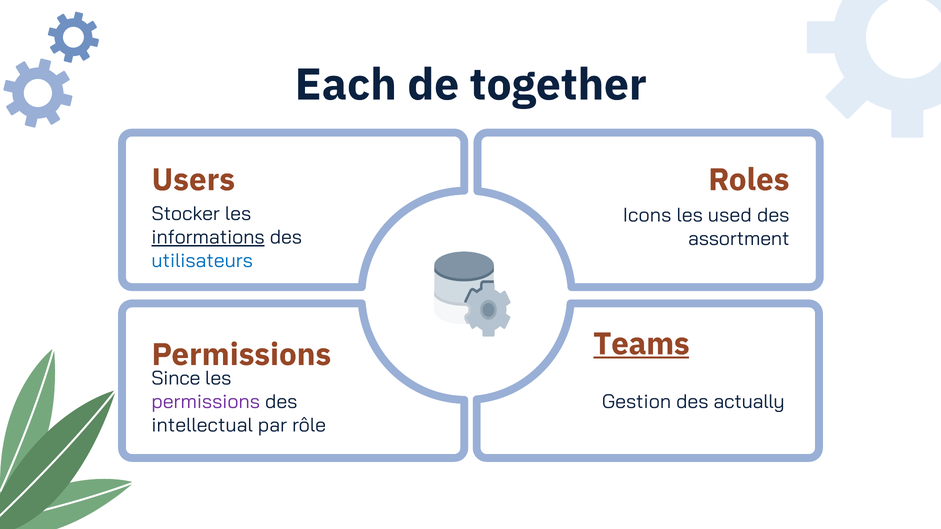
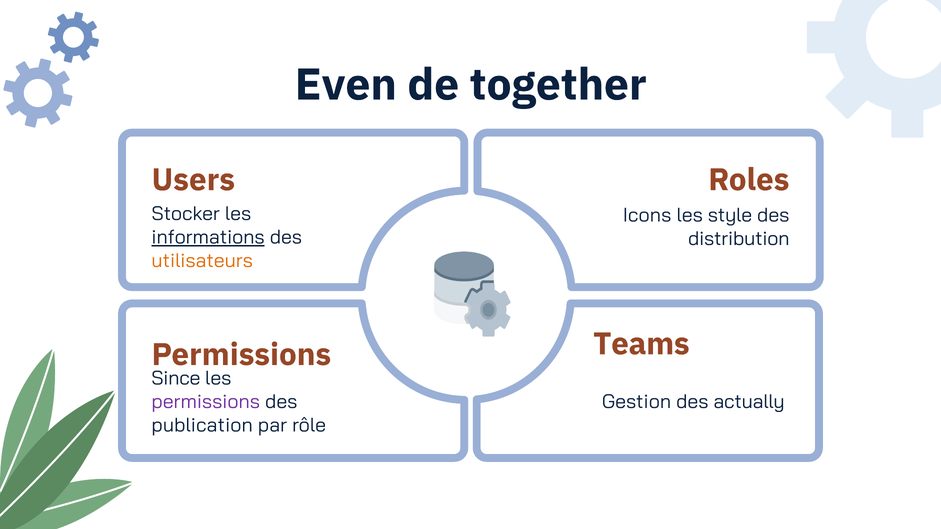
Each: Each -> Even (346, 85)
used: used -> style (730, 216)
assortment: assortment -> distribution (739, 239)
utilisateurs colour: blue -> orange (202, 261)
Teams underline: present -> none (641, 344)
intellectual: intellectual -> publication (202, 426)
